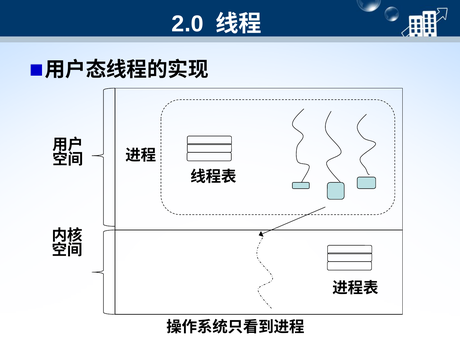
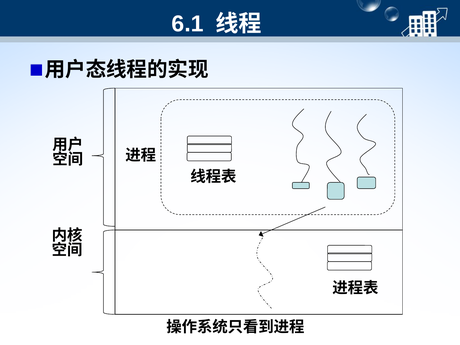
2.0: 2.0 -> 6.1 (188, 24)
